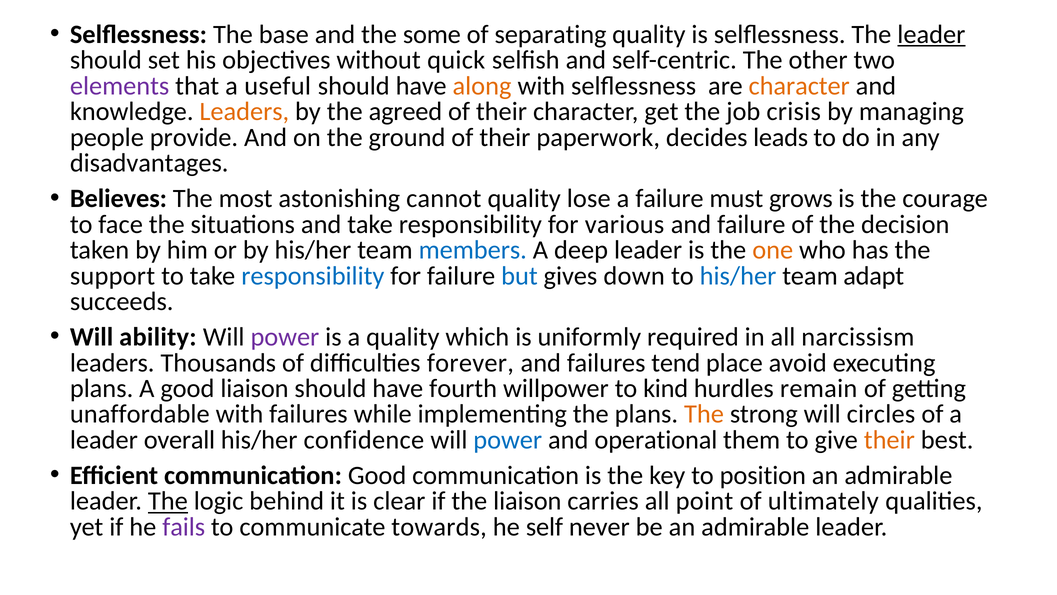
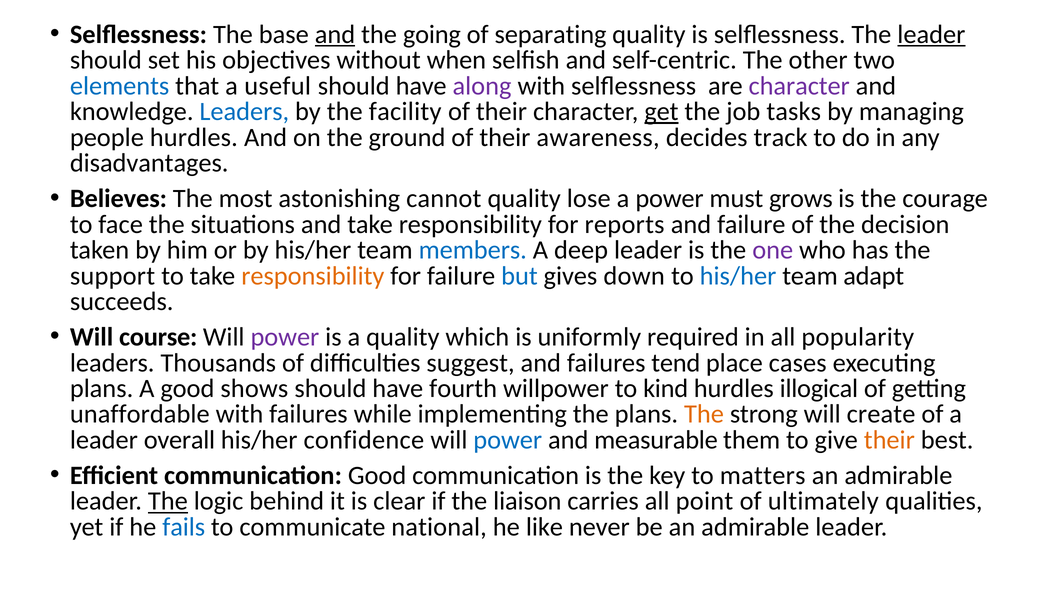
and underline: none -> present (335, 35)
some: some -> going (432, 35)
quick: quick -> when (456, 60)
elements colour: purple -> blue (120, 86)
along colour: orange -> purple (482, 86)
character colour: orange -> purple (799, 86)
Leaders colour: orange -> blue (244, 112)
agreed: agreed -> facility (405, 112)
get underline: none -> present (661, 112)
crisis: crisis -> tasks (794, 112)
people provide: provide -> hurdles (194, 137)
paperwork: paperwork -> awareness (598, 137)
leads: leads -> track (781, 137)
a failure: failure -> power (670, 199)
various: various -> reports (625, 224)
one colour: orange -> purple (773, 250)
responsibility colour: blue -> orange (313, 276)
ability: ability -> course (158, 337)
narcissism: narcissism -> popularity (858, 337)
forever: forever -> suggest (471, 363)
avoid: avoid -> cases (798, 363)
good liaison: liaison -> shows (254, 388)
remain: remain -> illogical (819, 388)
circles: circles -> create (881, 414)
operational: operational -> measurable (656, 440)
position: position -> matters (763, 475)
fails colour: purple -> blue (184, 527)
towards: towards -> national (439, 527)
self: self -> like (544, 527)
